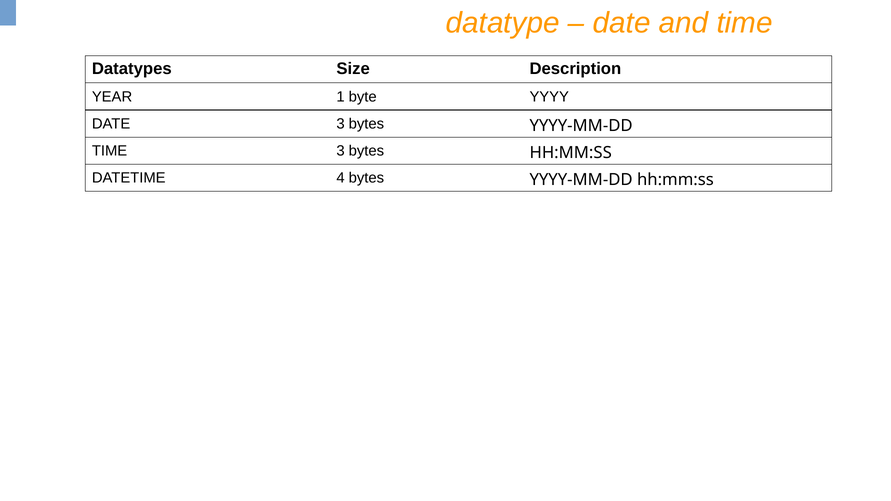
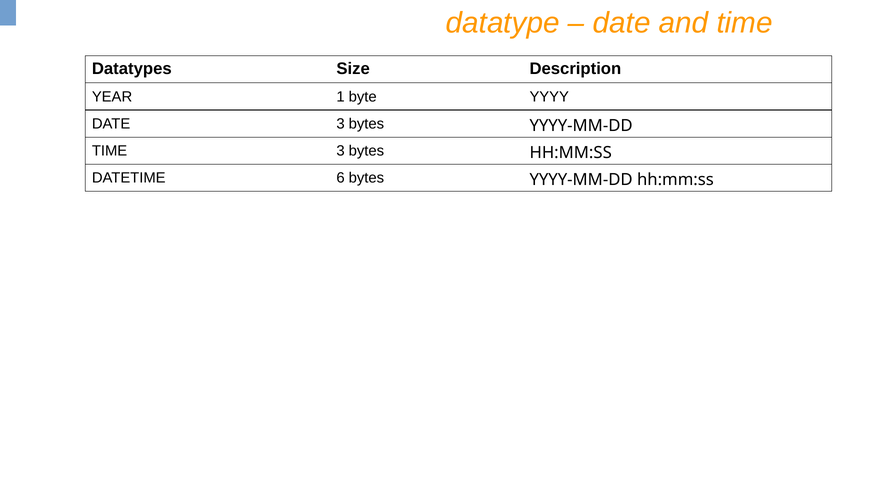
4: 4 -> 6 (341, 178)
